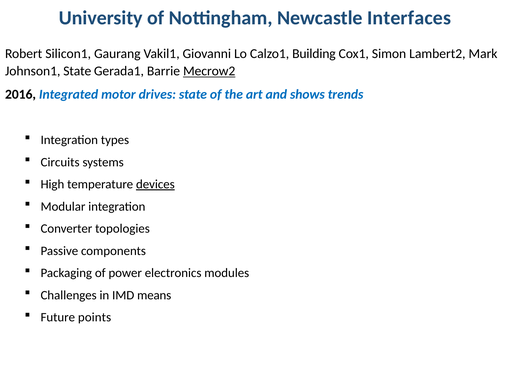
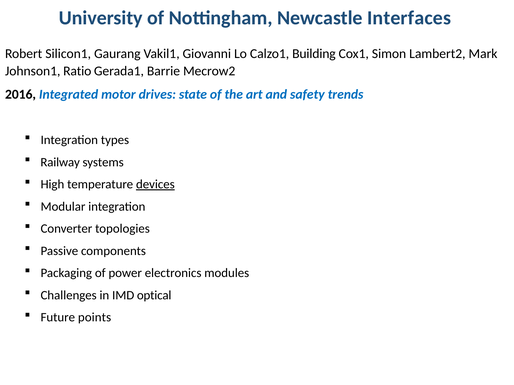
Johnson1 State: State -> Ratio (77, 71)
Mecrow2 underline: present -> none (209, 71)
shows: shows -> safety (307, 94)
Circuits: Circuits -> Railway (60, 162)
means: means -> optical (154, 296)
